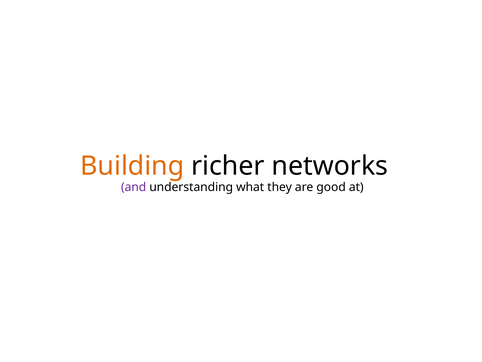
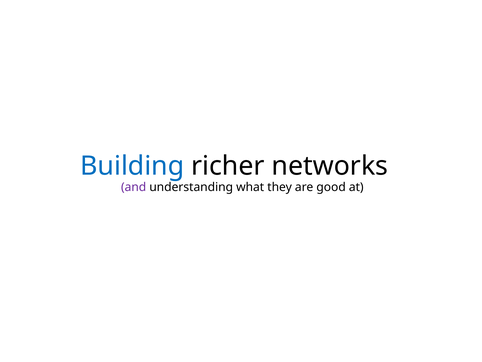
Building colour: orange -> blue (132, 166)
